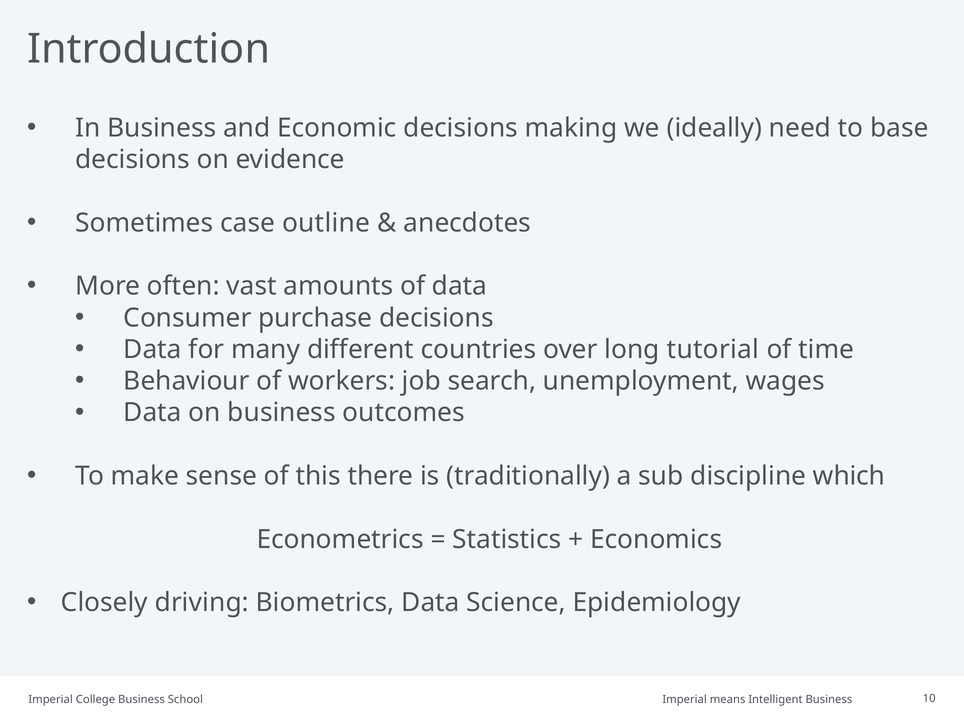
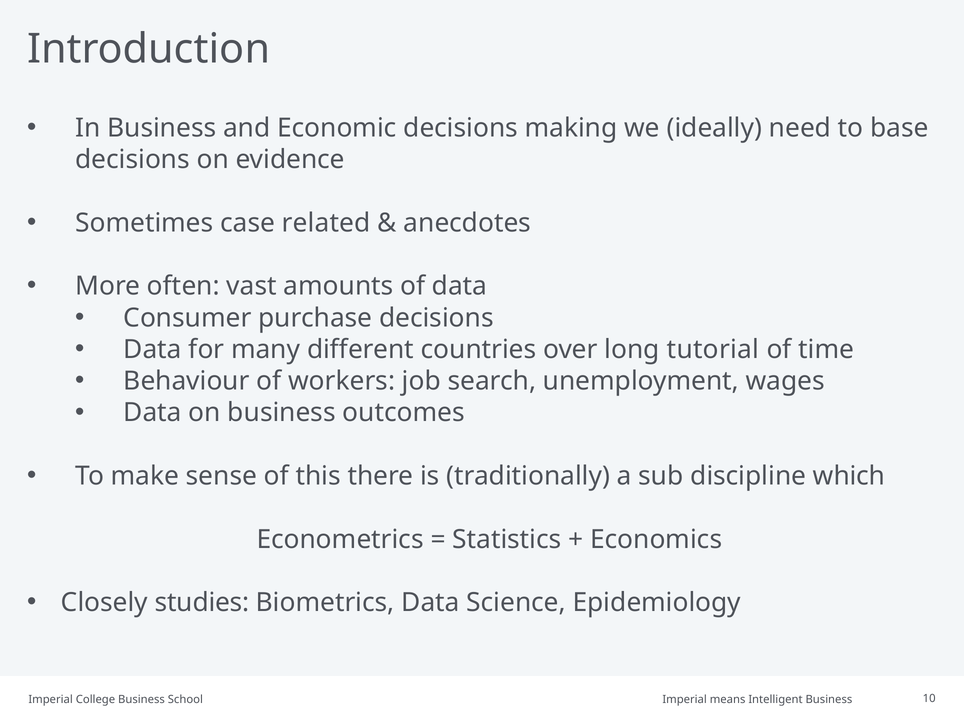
outline: outline -> related (326, 223)
driving: driving -> studies (202, 603)
